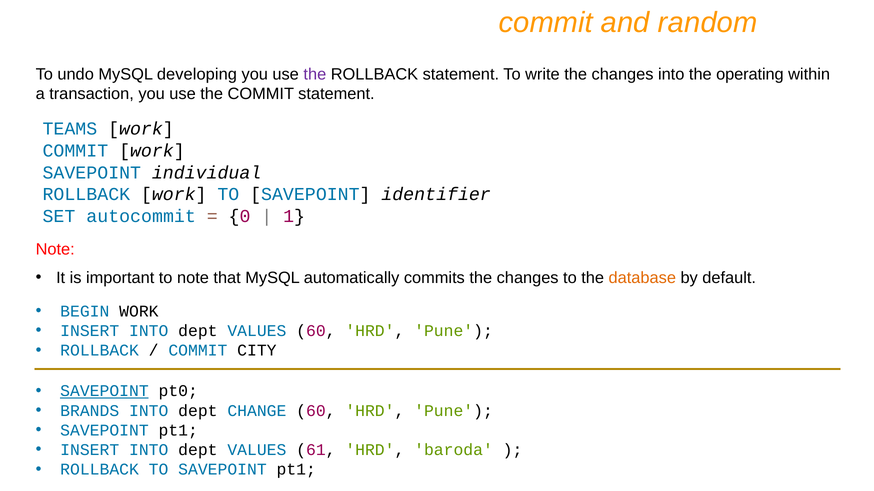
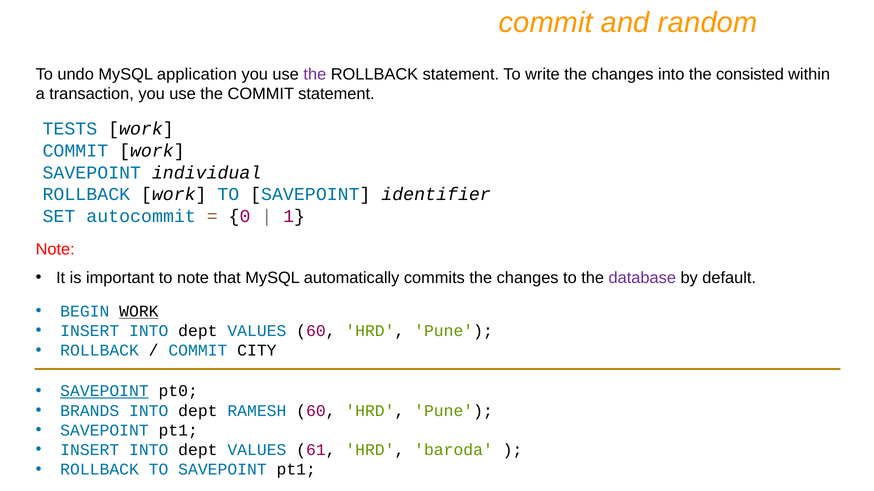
developing: developing -> application (197, 74)
operating: operating -> consisted (750, 74)
TEAMS: TEAMS -> TESTS (70, 129)
database colour: orange -> purple (642, 278)
WORK underline: none -> present (139, 312)
CHANGE: CHANGE -> RAMESH (257, 411)
